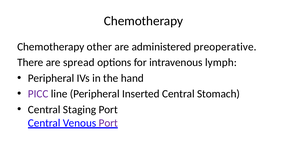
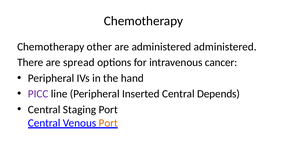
administered preoperative: preoperative -> administered (225, 47)
lymph: lymph -> cancer (221, 62)
Stomach: Stomach -> Depends (218, 94)
Port colour: purple -> orange (108, 123)
